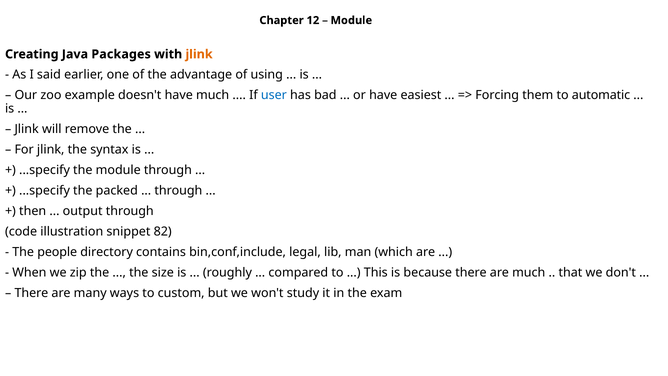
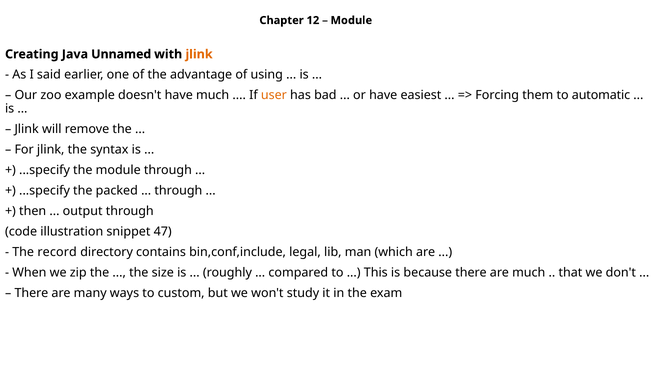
Packages: Packages -> Unnamed (121, 54)
user colour: blue -> orange (274, 95)
82: 82 -> 47 (163, 232)
people: people -> record (57, 252)
